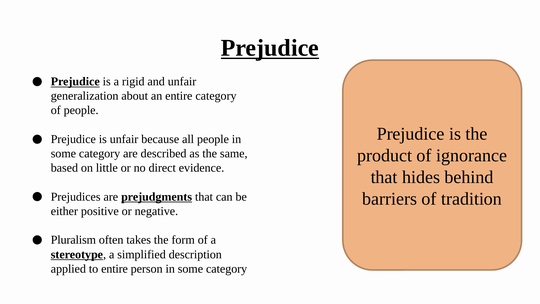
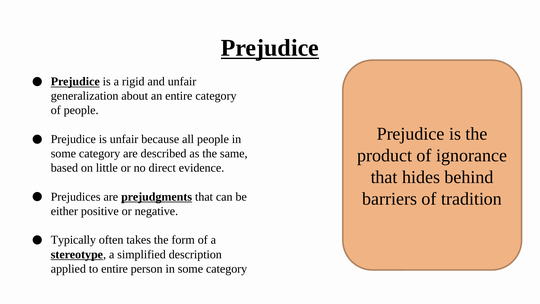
Pluralism: Pluralism -> Typically (73, 240)
